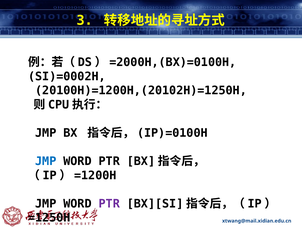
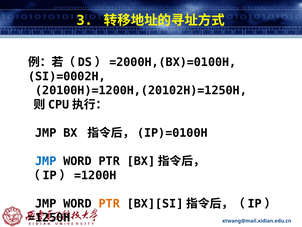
PTR colour: purple -> orange (109, 203)
